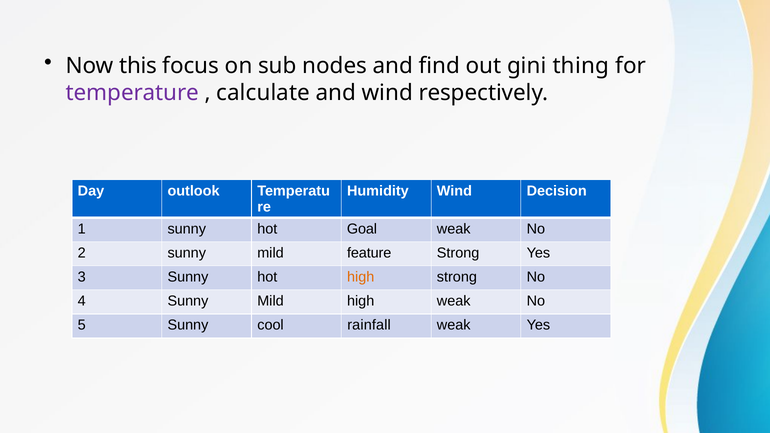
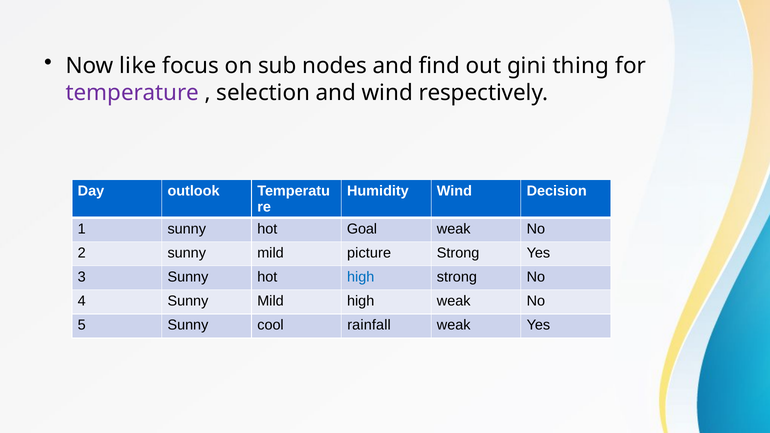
this: this -> like (138, 66)
calculate: calculate -> selection (263, 93)
feature: feature -> picture (369, 253)
high colour: orange -> blue (361, 277)
